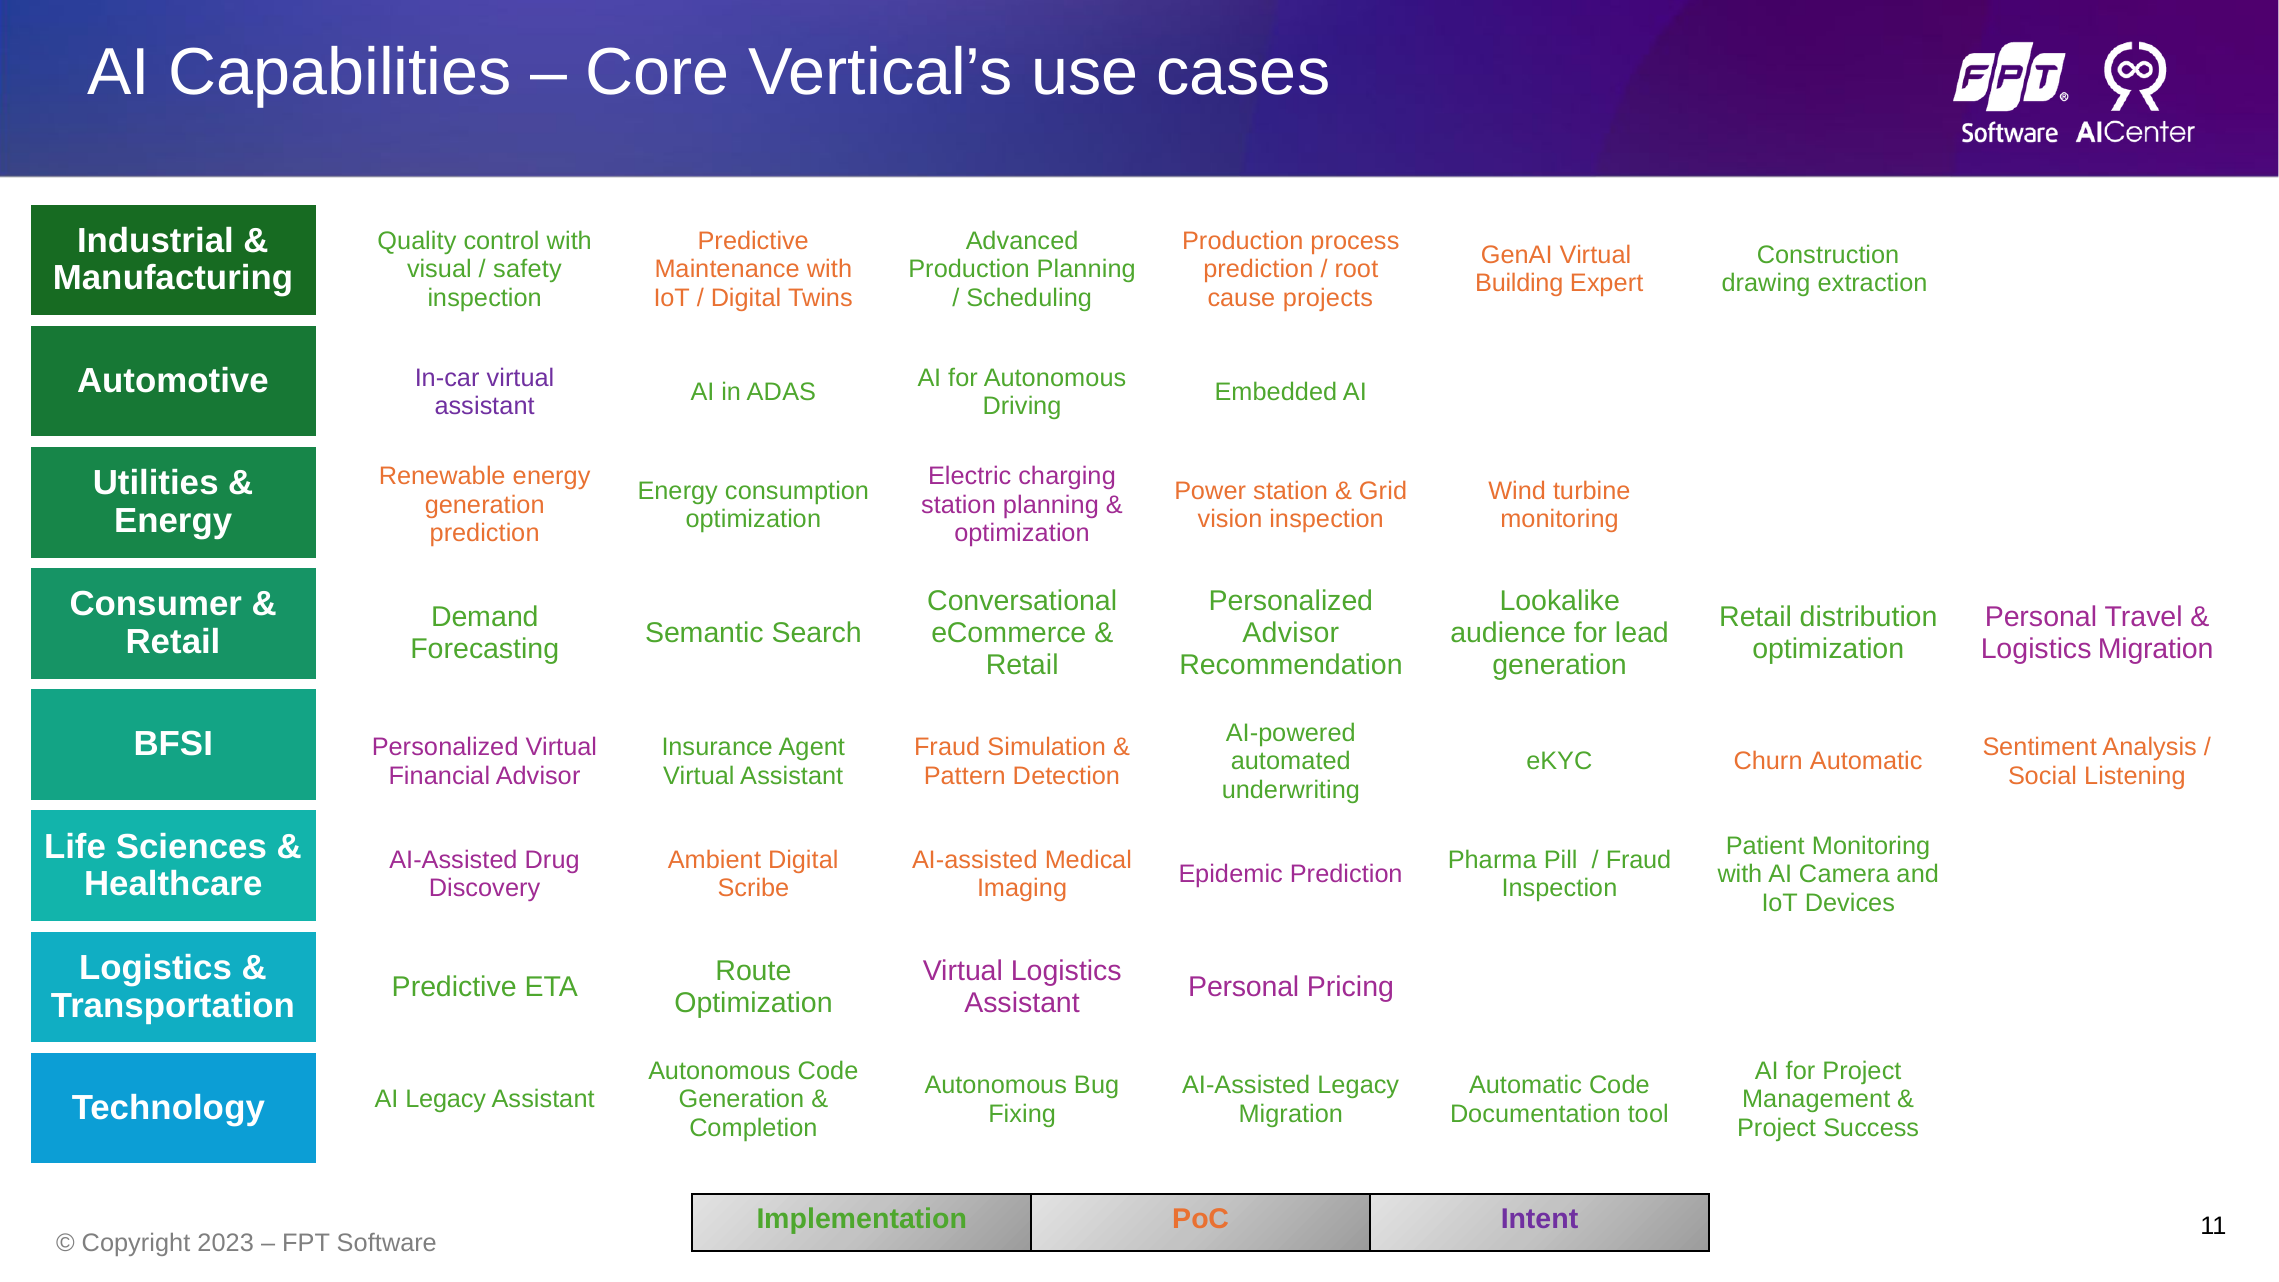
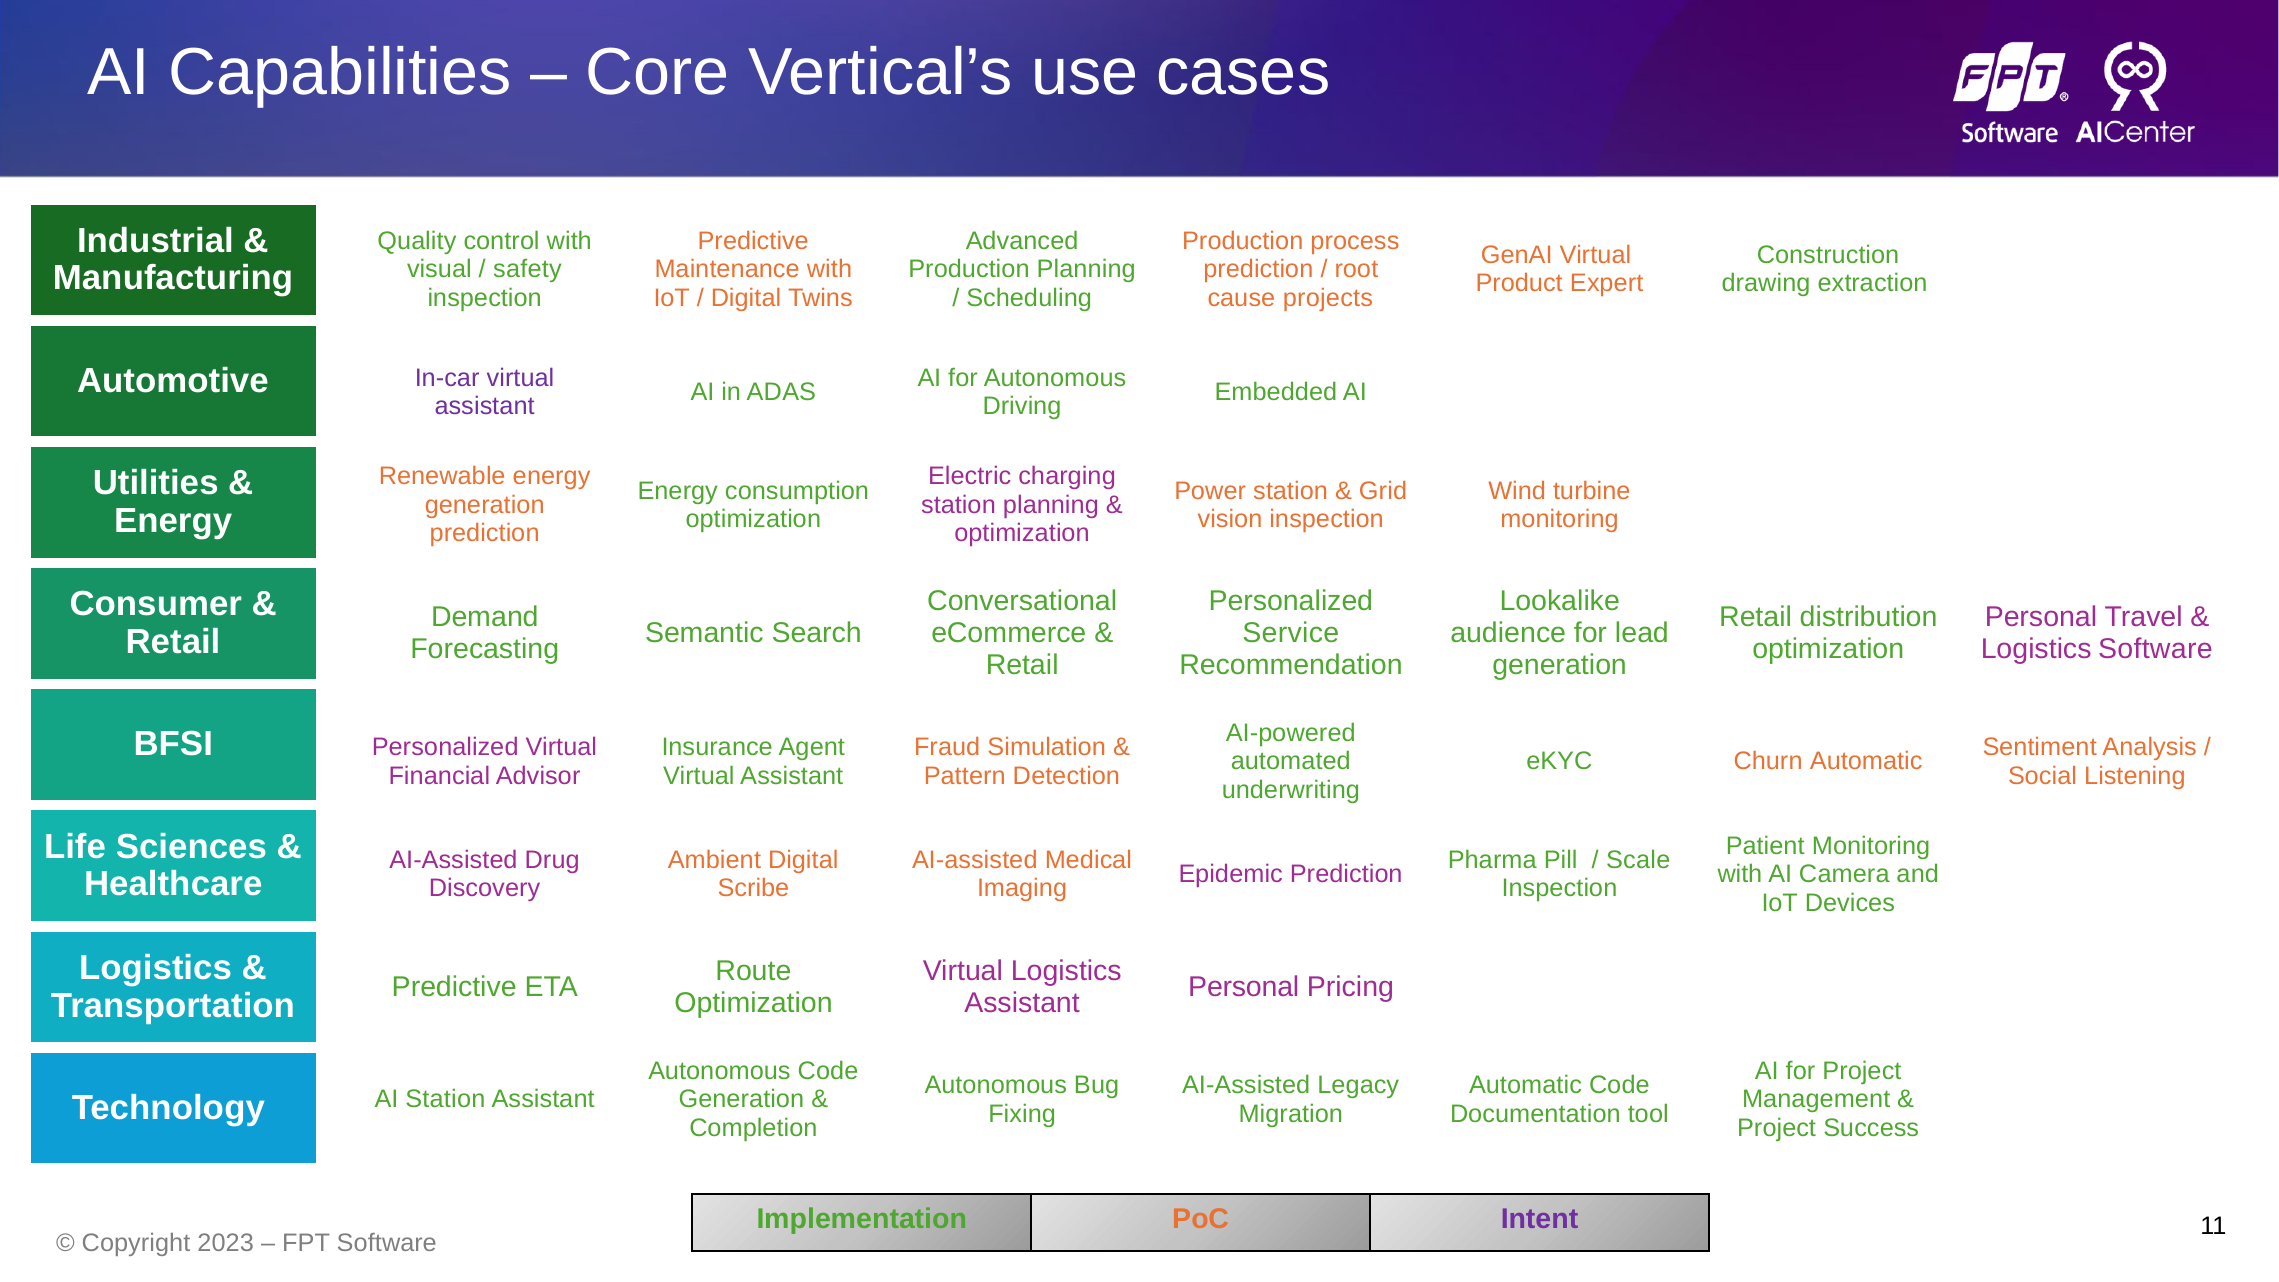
Building: Building -> Product (1519, 284)
Advisor: Advisor -> Service (1291, 633)
Logistics Migration: Migration -> Software (2155, 649)
Fraud: Fraud -> Scale (1638, 860)
AI Legacy: Legacy -> Station (445, 1100)
